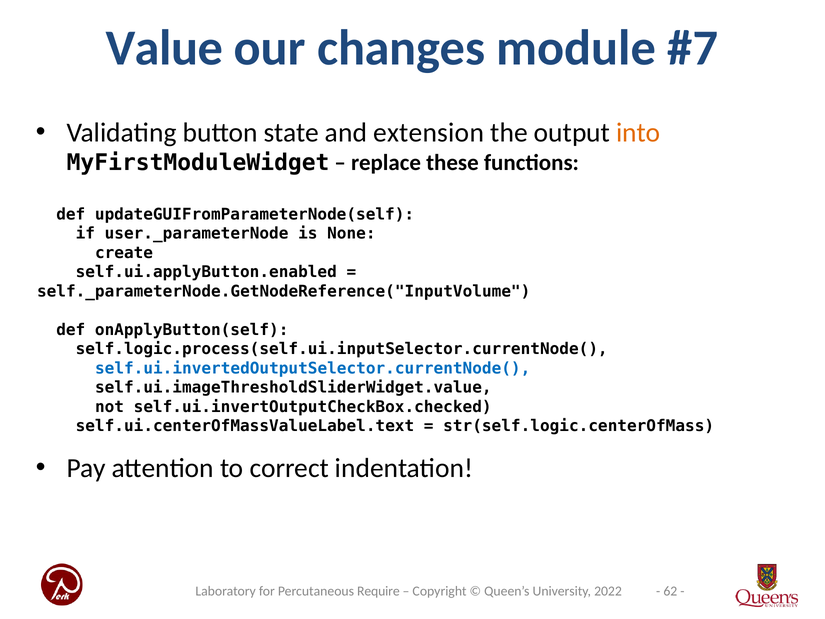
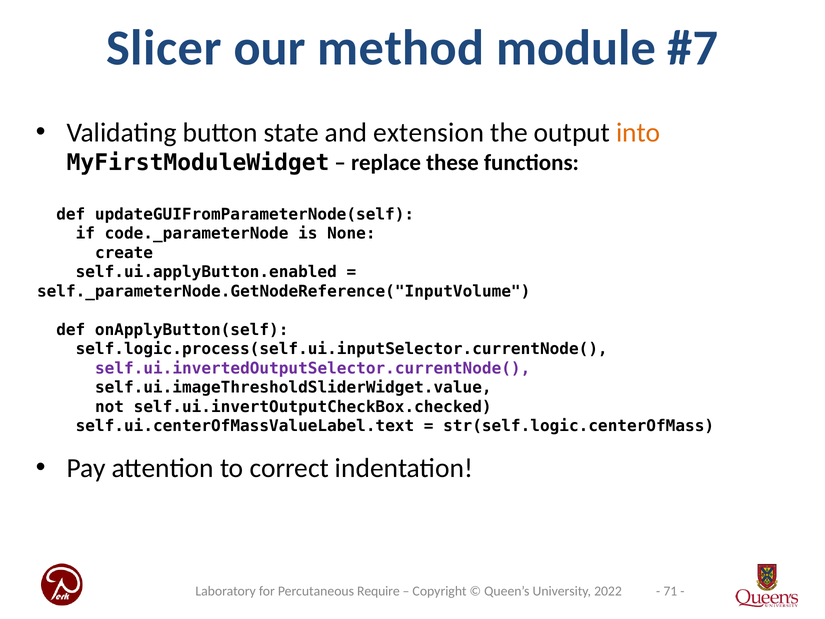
Value: Value -> Slicer (164, 48)
changes: changes -> method (401, 48)
user._parameterNode: user._parameterNode -> code._parameterNode (197, 233)
self.ui.invertedOutputSelector.currentNode( colour: blue -> purple (313, 368)
62: 62 -> 71 (670, 591)
